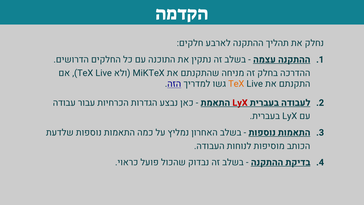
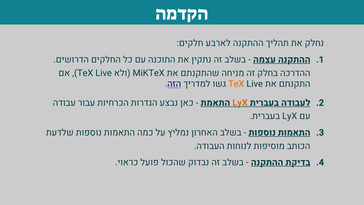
LyX colour: red -> orange (240, 103)
